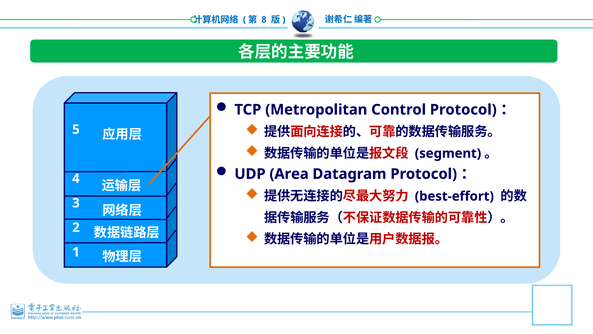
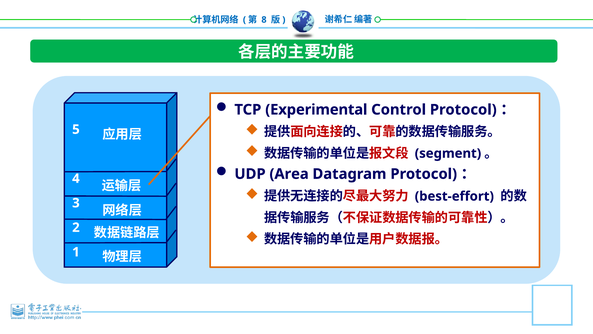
Metropolitan: Metropolitan -> Experimental (316, 110)
